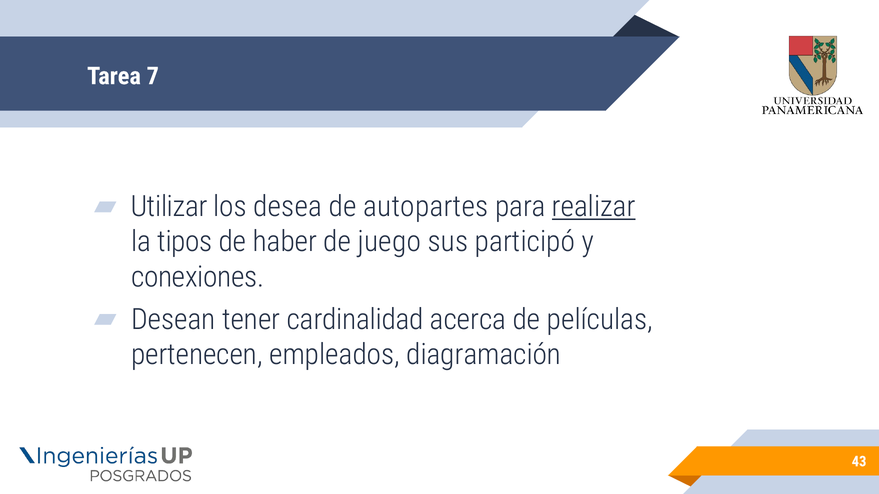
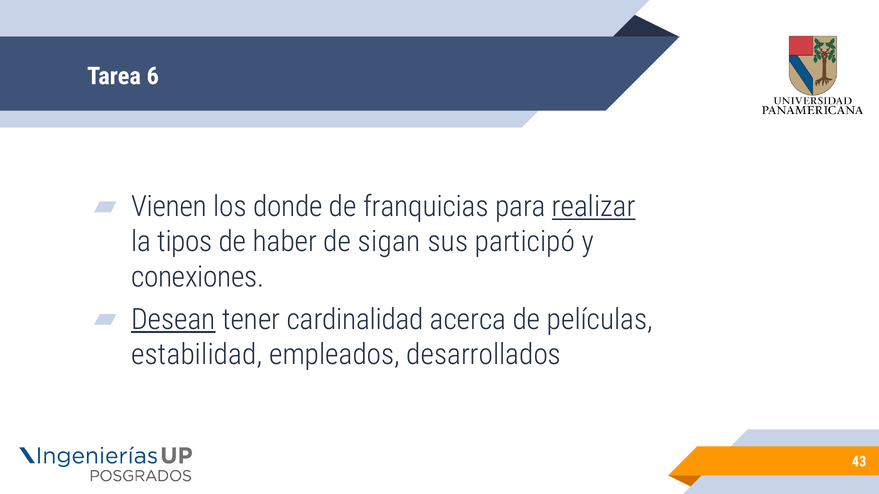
7: 7 -> 6 (153, 76)
Utilizar: Utilizar -> Vienen (169, 207)
desea: desea -> donde (288, 207)
autopartes: autopartes -> franquicias (426, 207)
juego: juego -> sigan (389, 242)
Desean underline: none -> present (173, 320)
pertenecen: pertenecen -> estabilidad (197, 355)
diagramación: diagramación -> desarrollados (484, 355)
